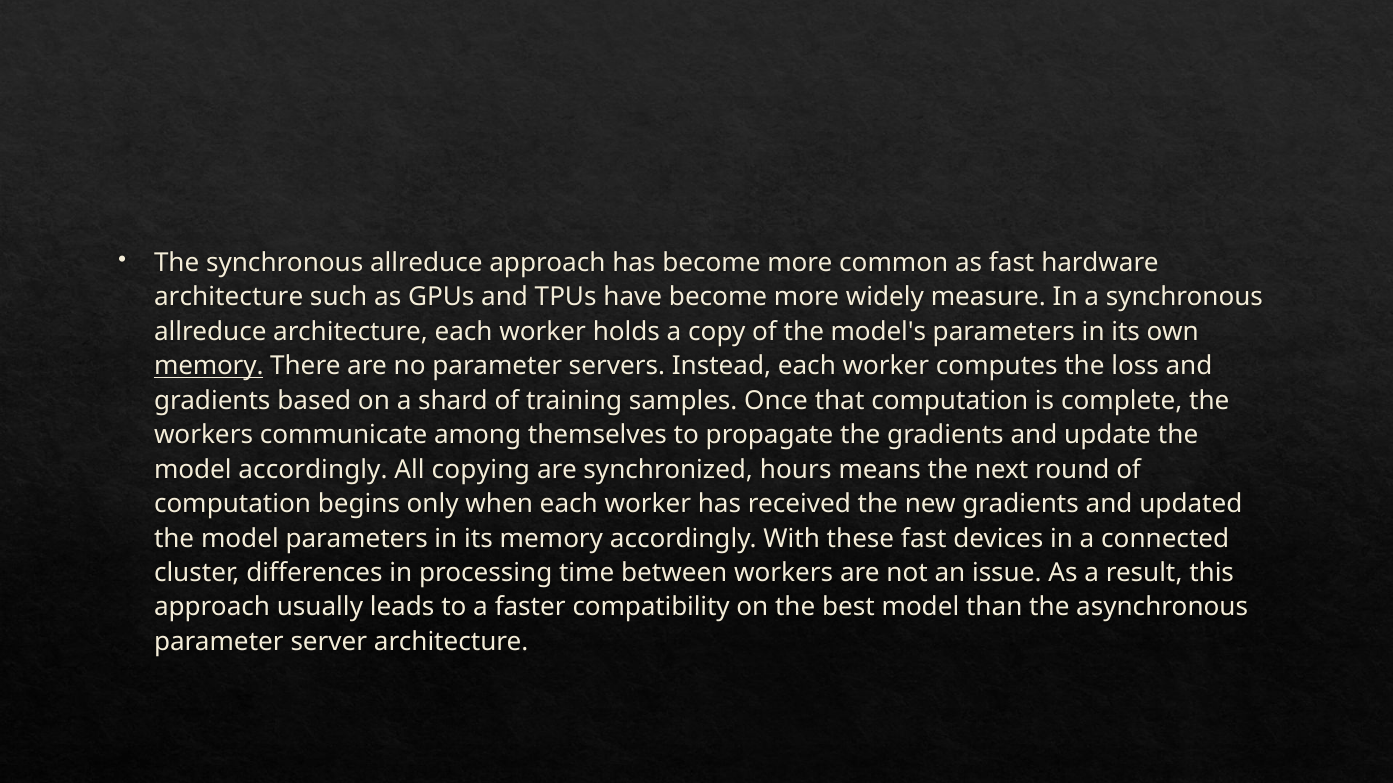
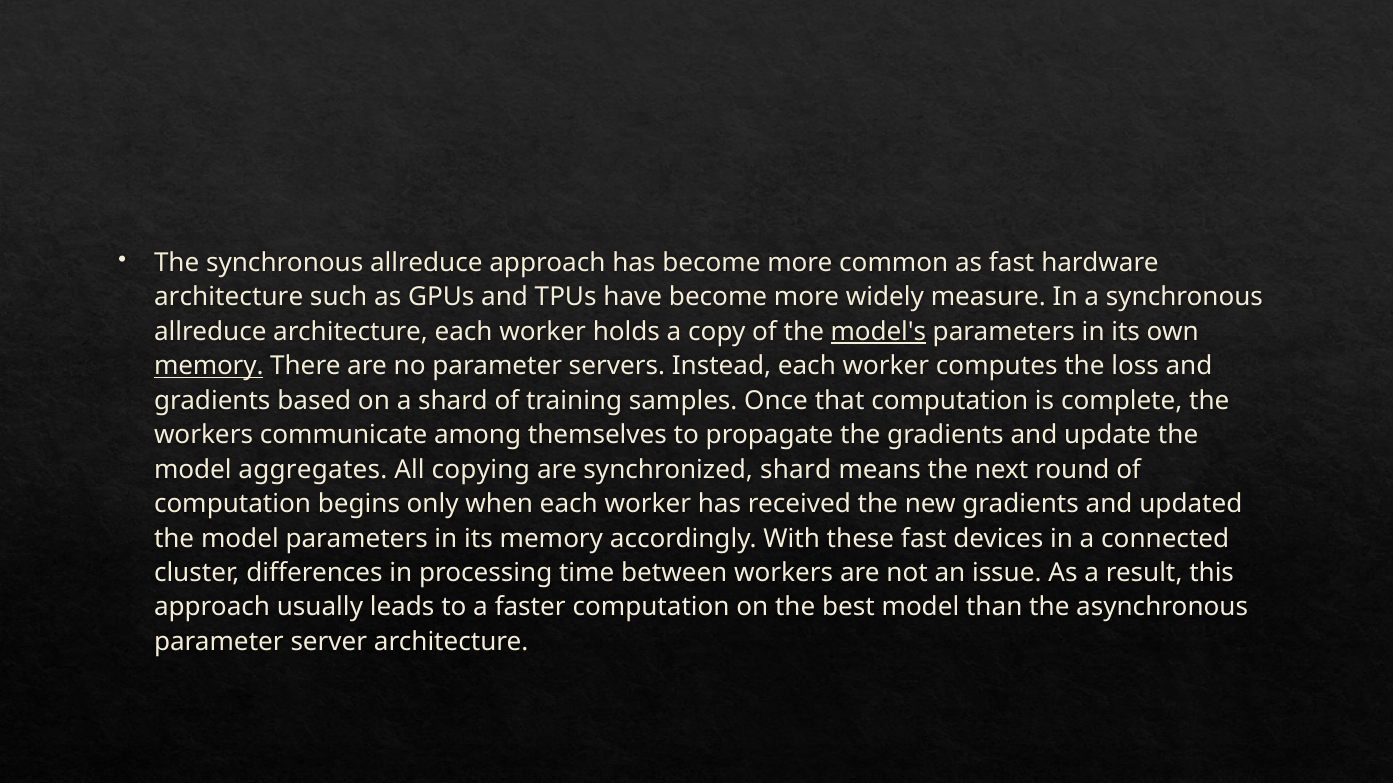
model's underline: none -> present (878, 332)
model accordingly: accordingly -> aggregates (313, 470)
synchronized hours: hours -> shard (796, 470)
faster compatibility: compatibility -> computation (651, 608)
